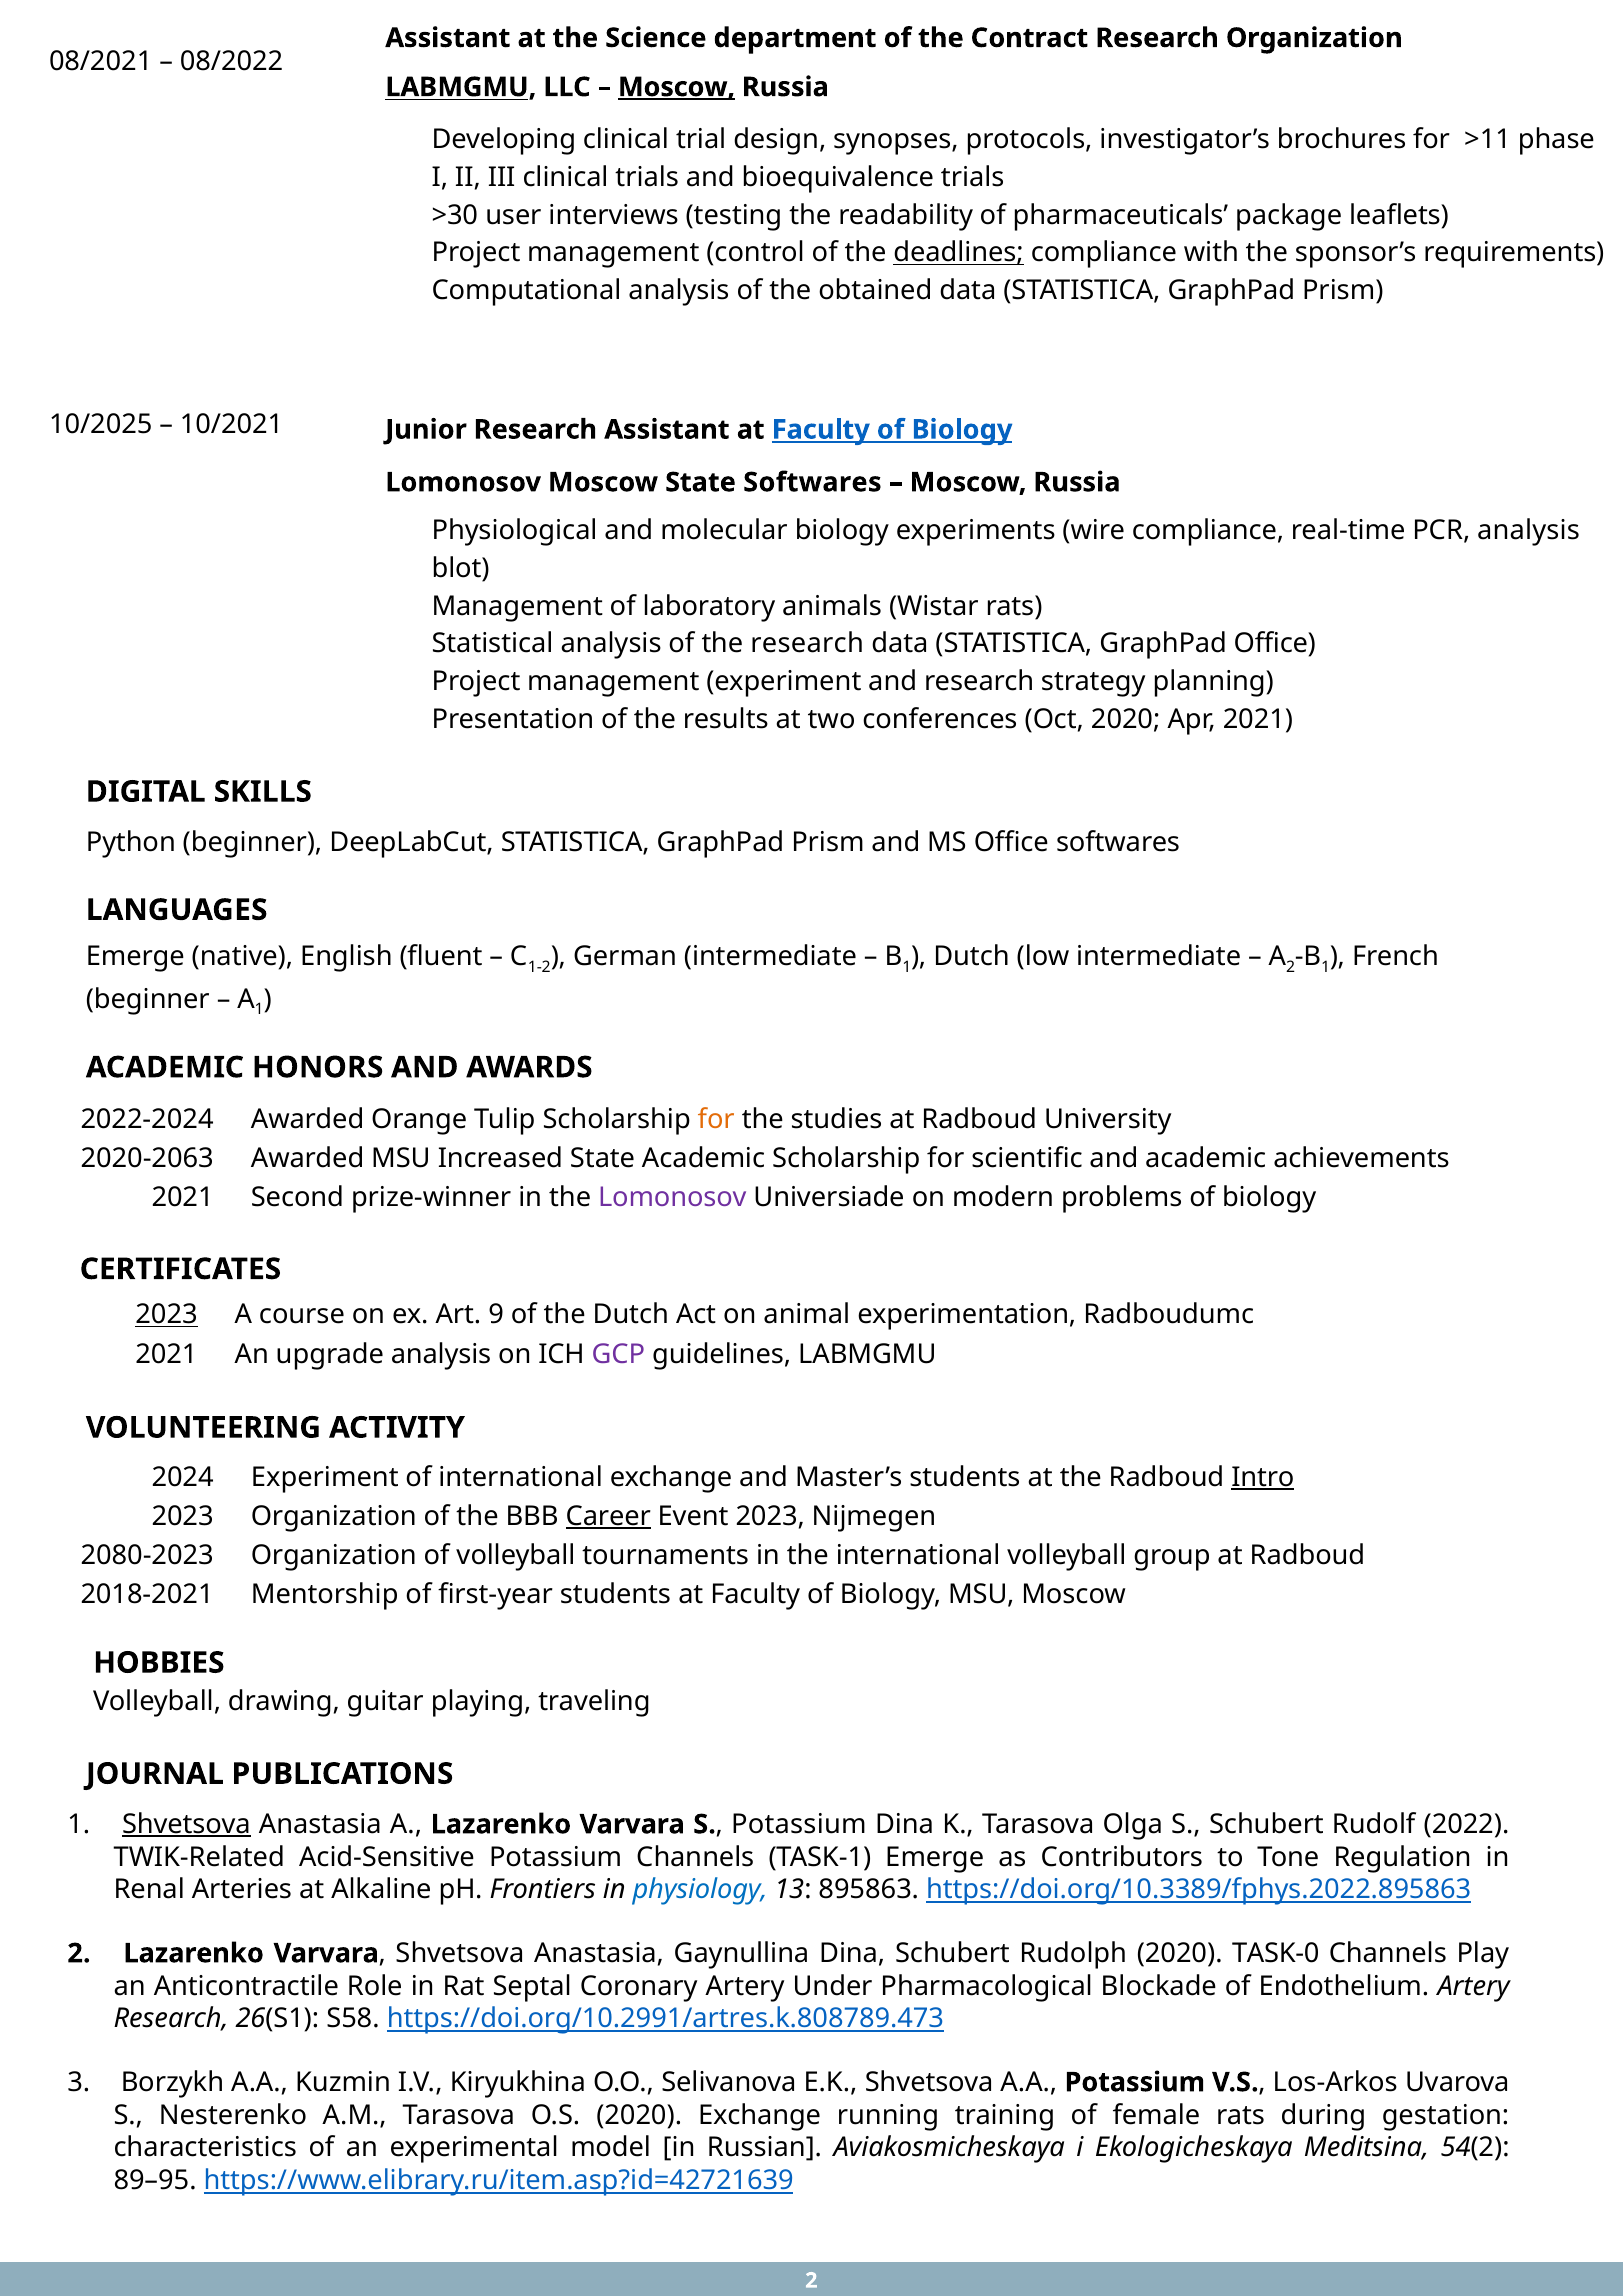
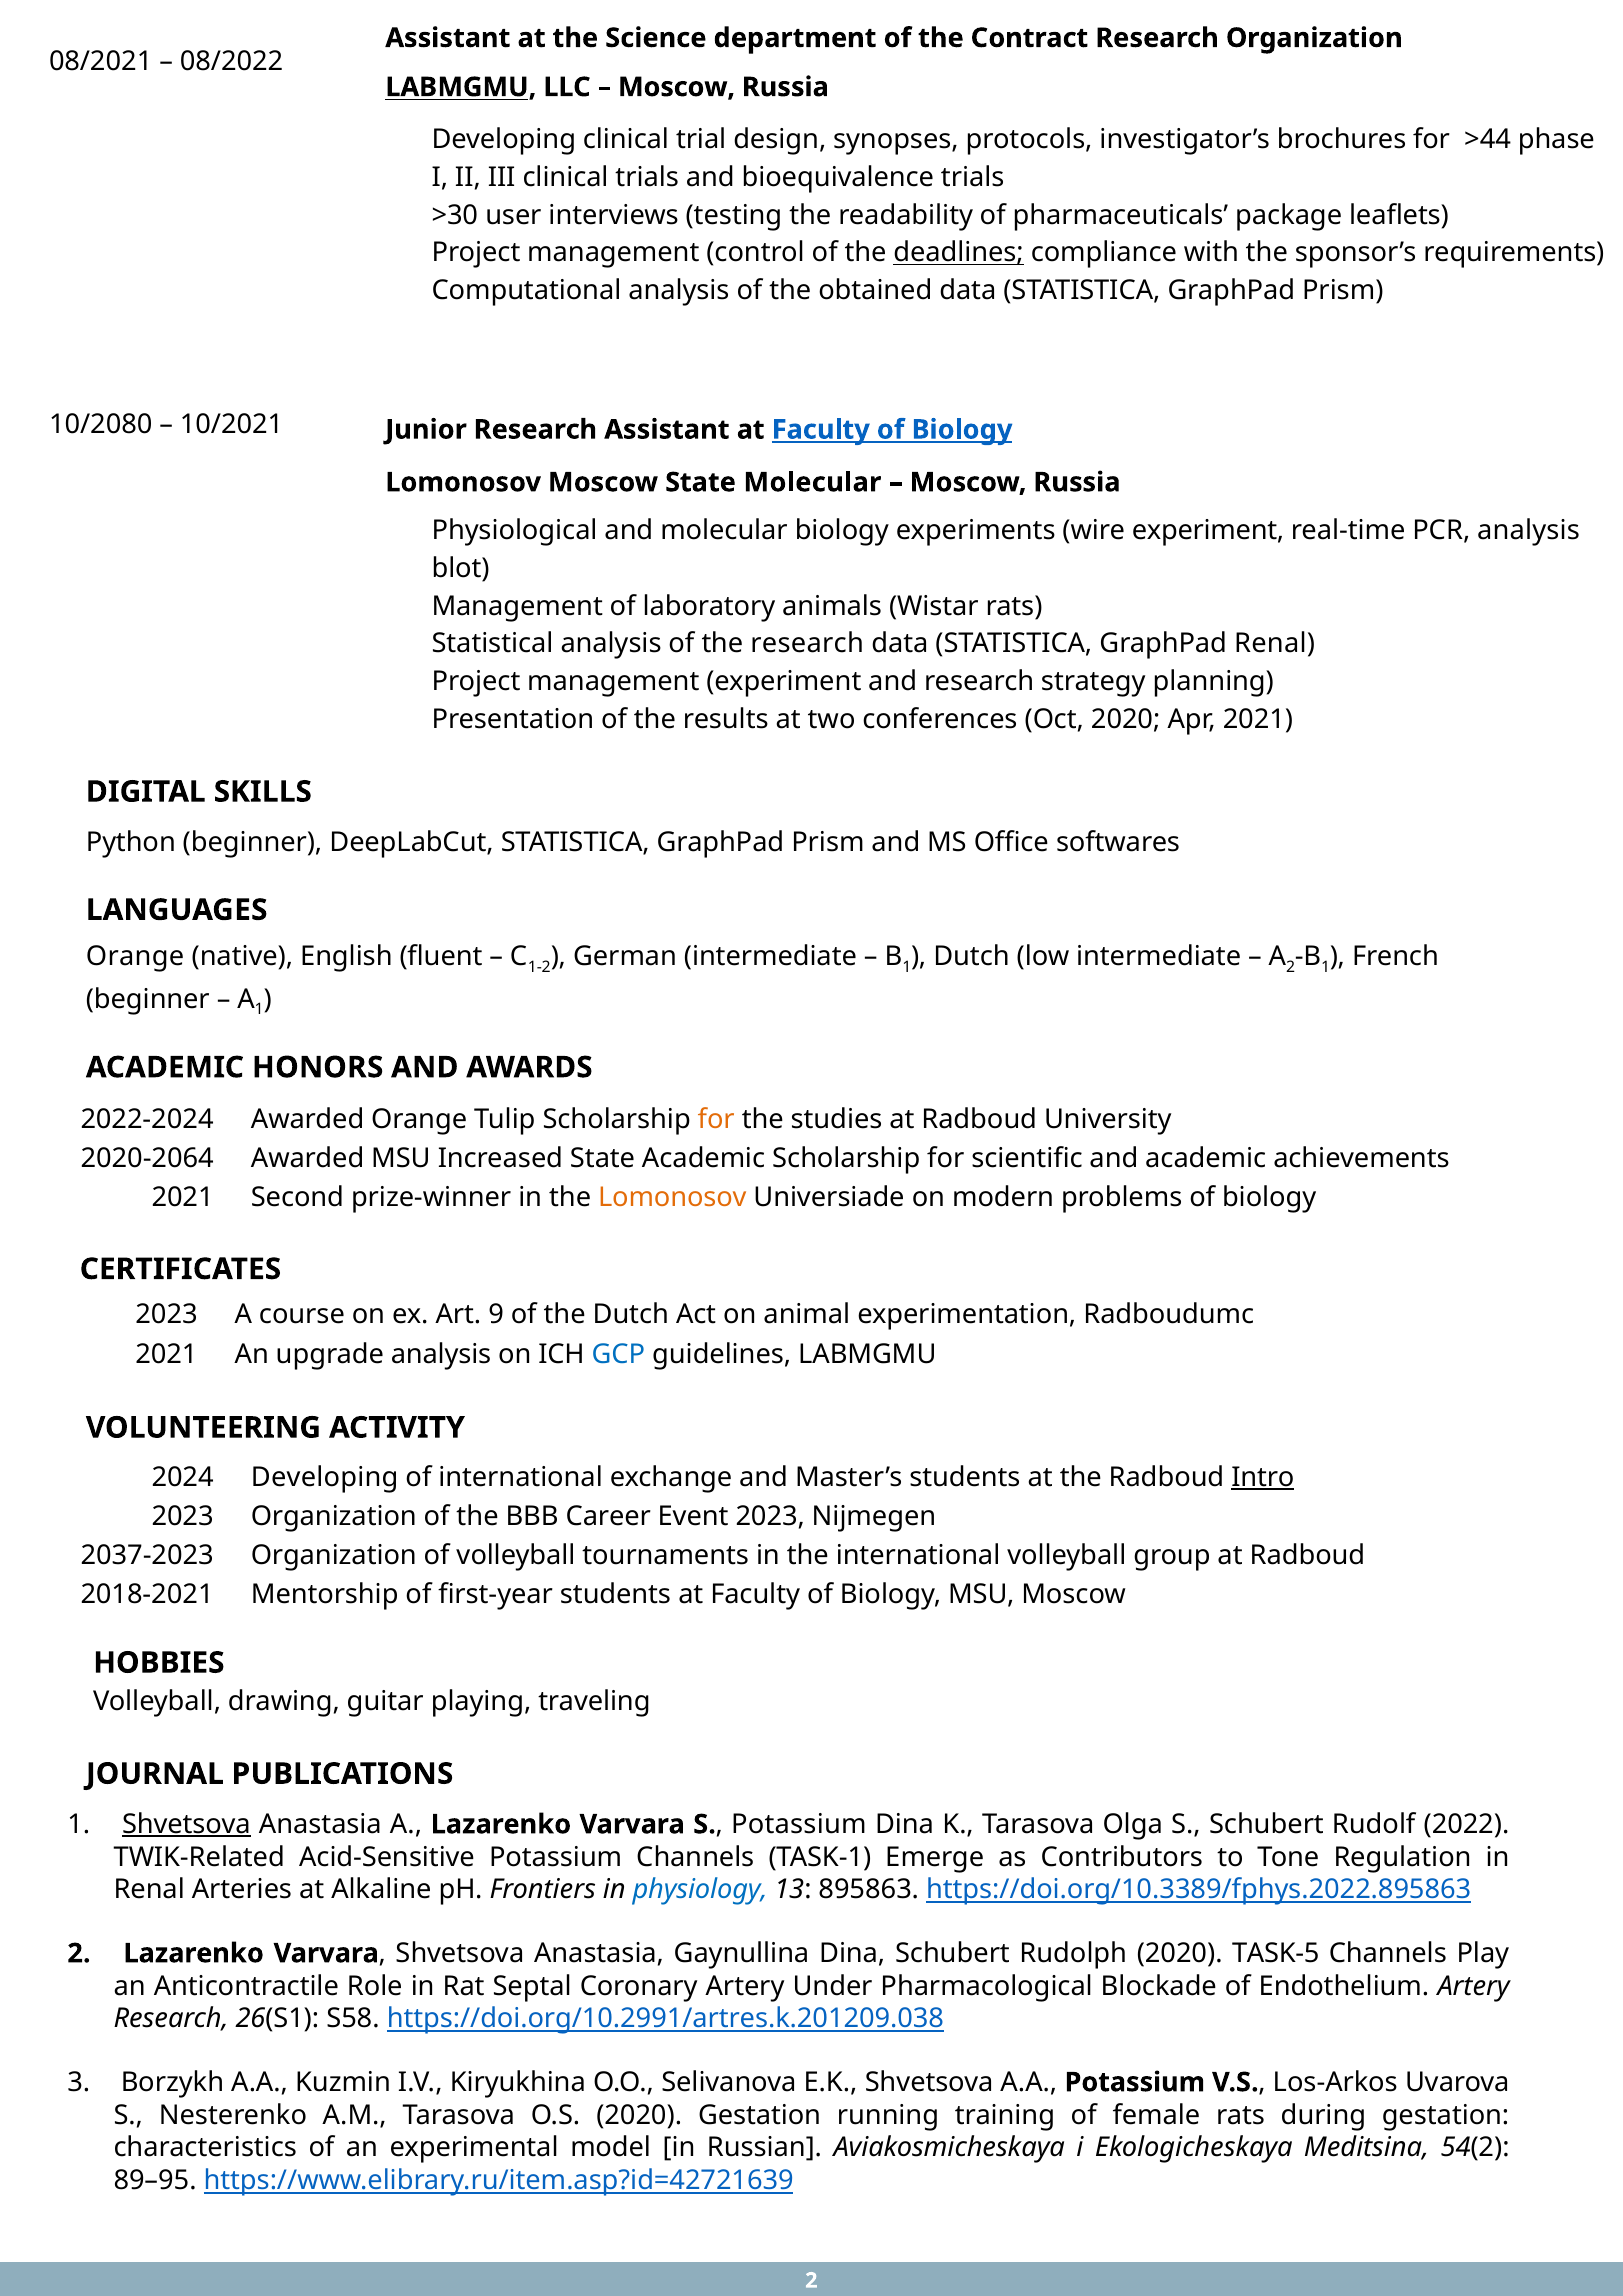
Moscow underline: present -> none (677, 87)
>11: >11 -> >44 (1488, 140)
10/2025: 10/2025 -> 10/2080 (101, 424)
State Softwares: Softwares -> Molecular (812, 482)
wire compliance: compliance -> experiment (1208, 531)
GraphPad Office: Office -> Renal (1275, 644)
Emerge: Emerge -> Orange (135, 956)
2020-2063: 2020-2063 -> 2020-2064 (147, 1158)
Lomonosov colour: purple -> orange (672, 1197)
2023 underline: present -> none (167, 1315)
GCP colour: purple -> blue (618, 1354)
Experiment: Experiment -> Developing (325, 1477)
Career underline: present -> none (608, 1516)
2080-2023: 2080-2023 -> 2037-2023 (147, 1555)
TASK-0: TASK-0 -> TASK-5 (1276, 1953)
https://doi.org/10.2991/artres.k.808789.473: https://doi.org/10.2991/artres.k.808789.473 -> https://doi.org/10.2991/artres.k.201209.038 (665, 2018)
2020 Exchange: Exchange -> Gestation (760, 2115)
